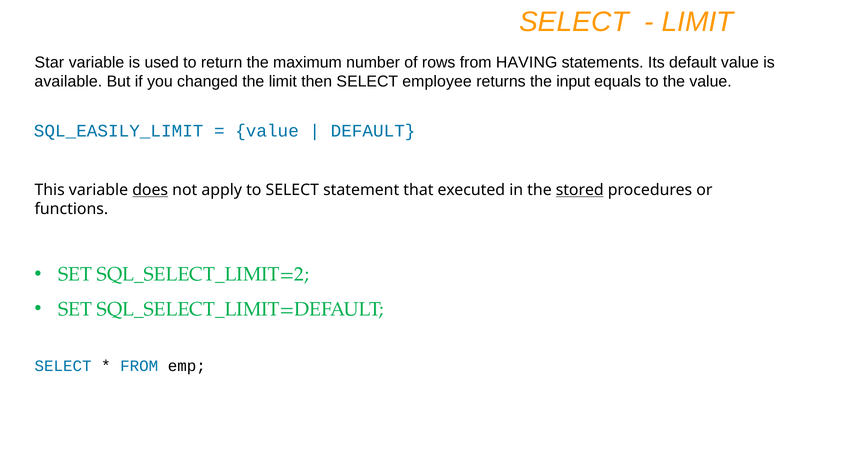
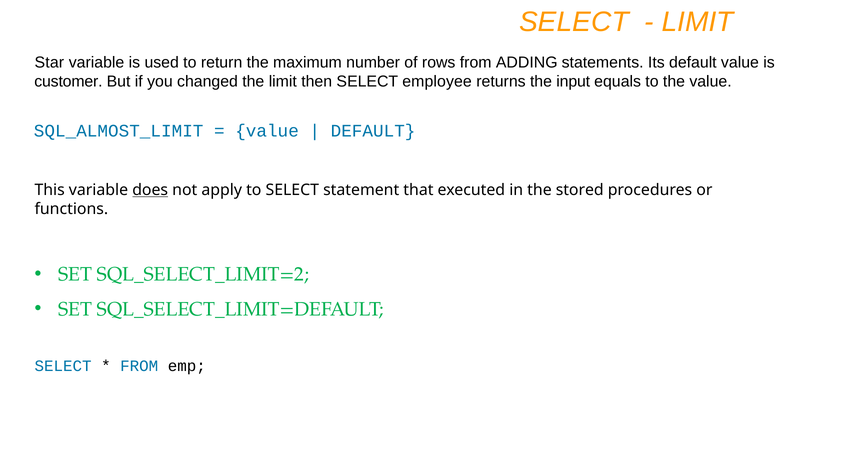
HAVING: HAVING -> ADDING (527, 63)
available: available -> customer (68, 82)
SQL_EASILY_LIMIT: SQL_EASILY_LIMIT -> SQL_ALMOST_LIMIT (119, 131)
stored underline: present -> none (580, 190)
